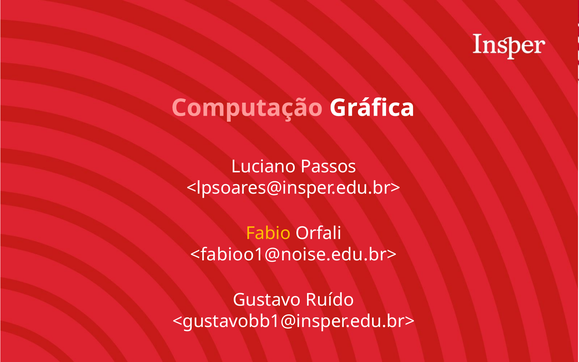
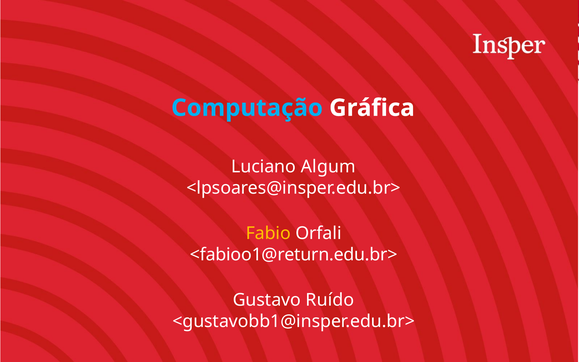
Computação colour: pink -> light blue (247, 108)
Passos: Passos -> Algum (328, 167)
<fabioo1@noise.edu.br>: <fabioo1@noise.edu.br> -> <fabioo1@return.edu.br> (294, 255)
